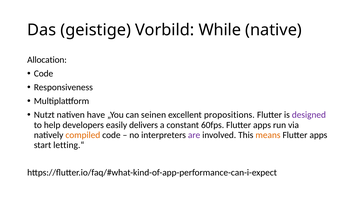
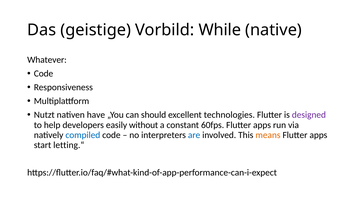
Allocation: Allocation -> Whatever (47, 60)
seinen: seinen -> should (154, 115)
propositions: propositions -> technologies (229, 115)
delivers: delivers -> without (144, 125)
compiled colour: orange -> blue (83, 135)
are colour: purple -> blue (194, 135)
